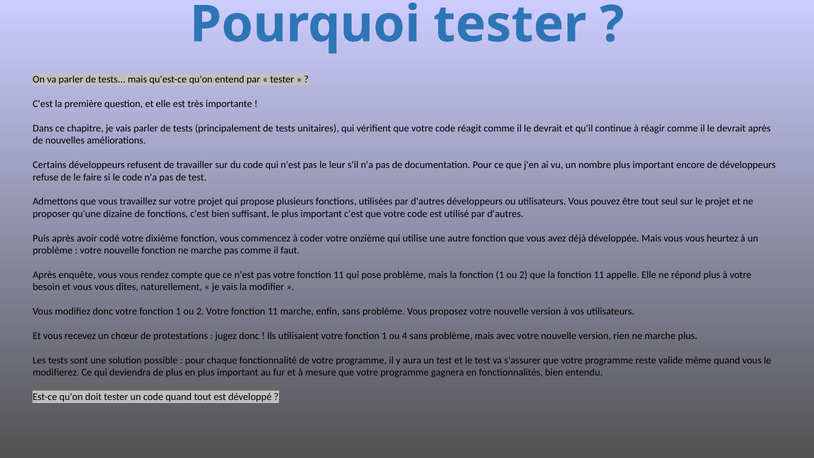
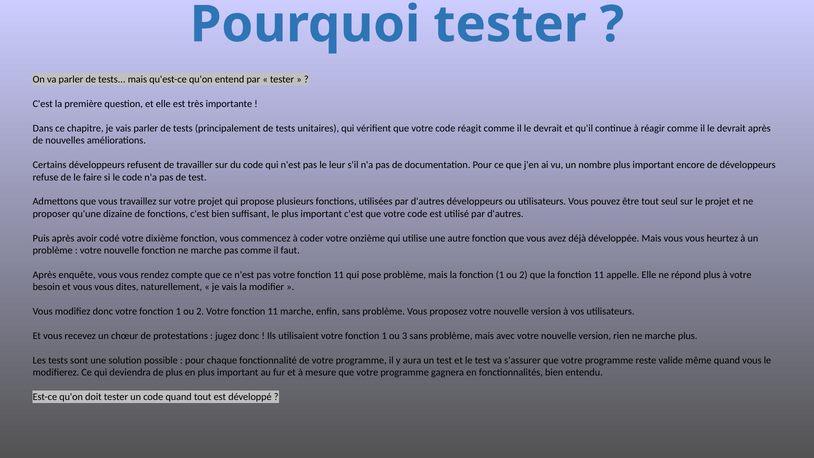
4: 4 -> 3 (405, 336)
